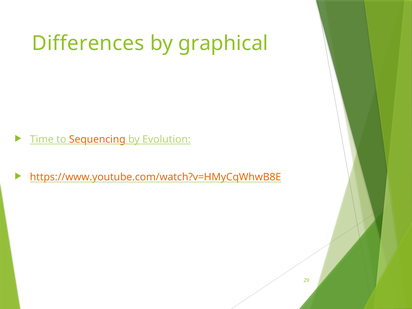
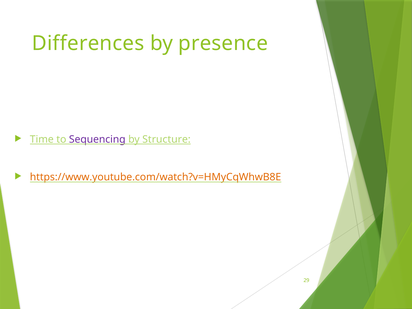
graphical: graphical -> presence (223, 43)
Sequencing colour: orange -> purple (97, 139)
Evolution: Evolution -> Structure (166, 139)
